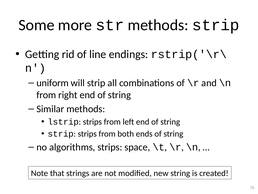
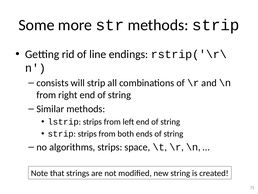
uniform: uniform -> consists (52, 83)
